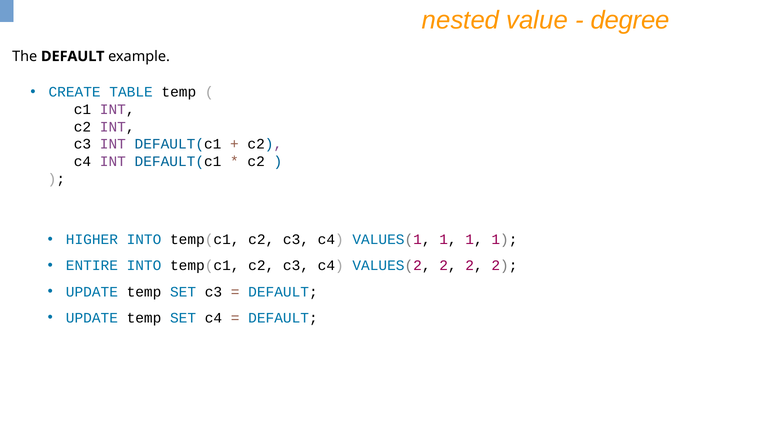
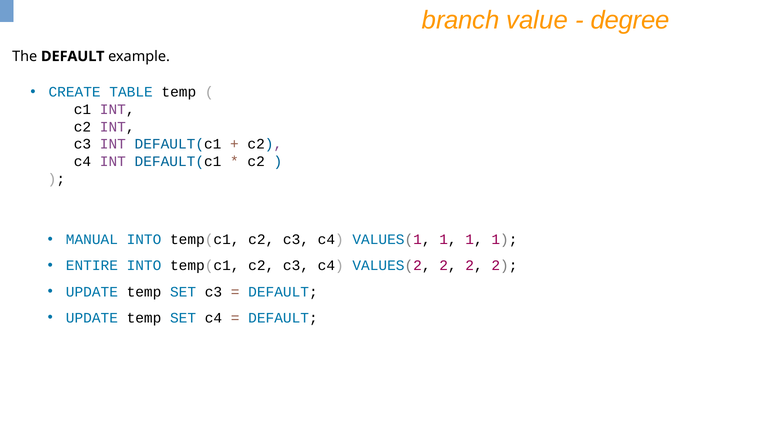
nested: nested -> branch (461, 20)
HIGHER: HIGHER -> MANUAL (92, 240)
